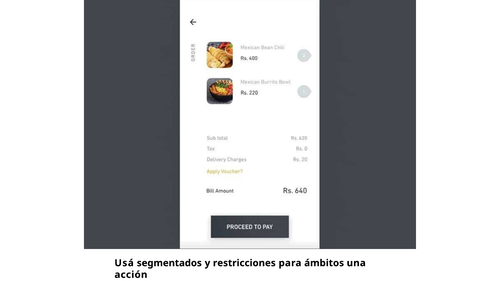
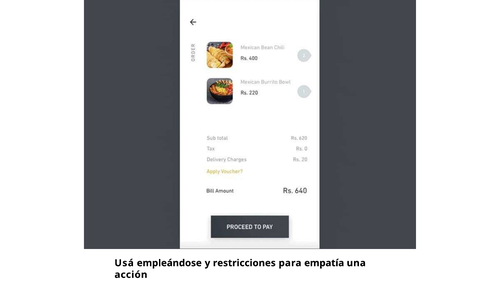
segmentados: segmentados -> empleándose (169, 263)
ámbitos: ámbitos -> empatía (324, 263)
